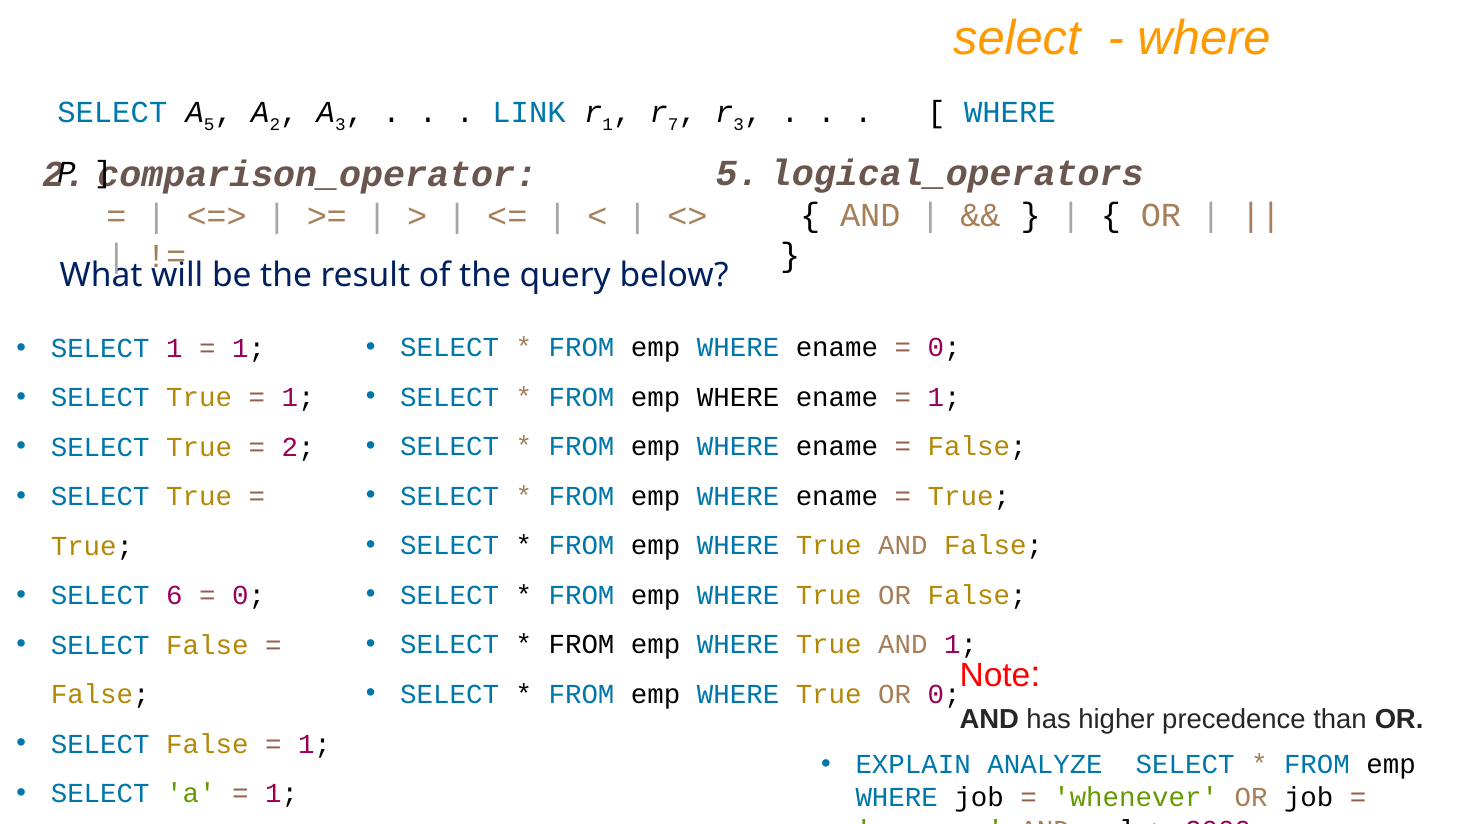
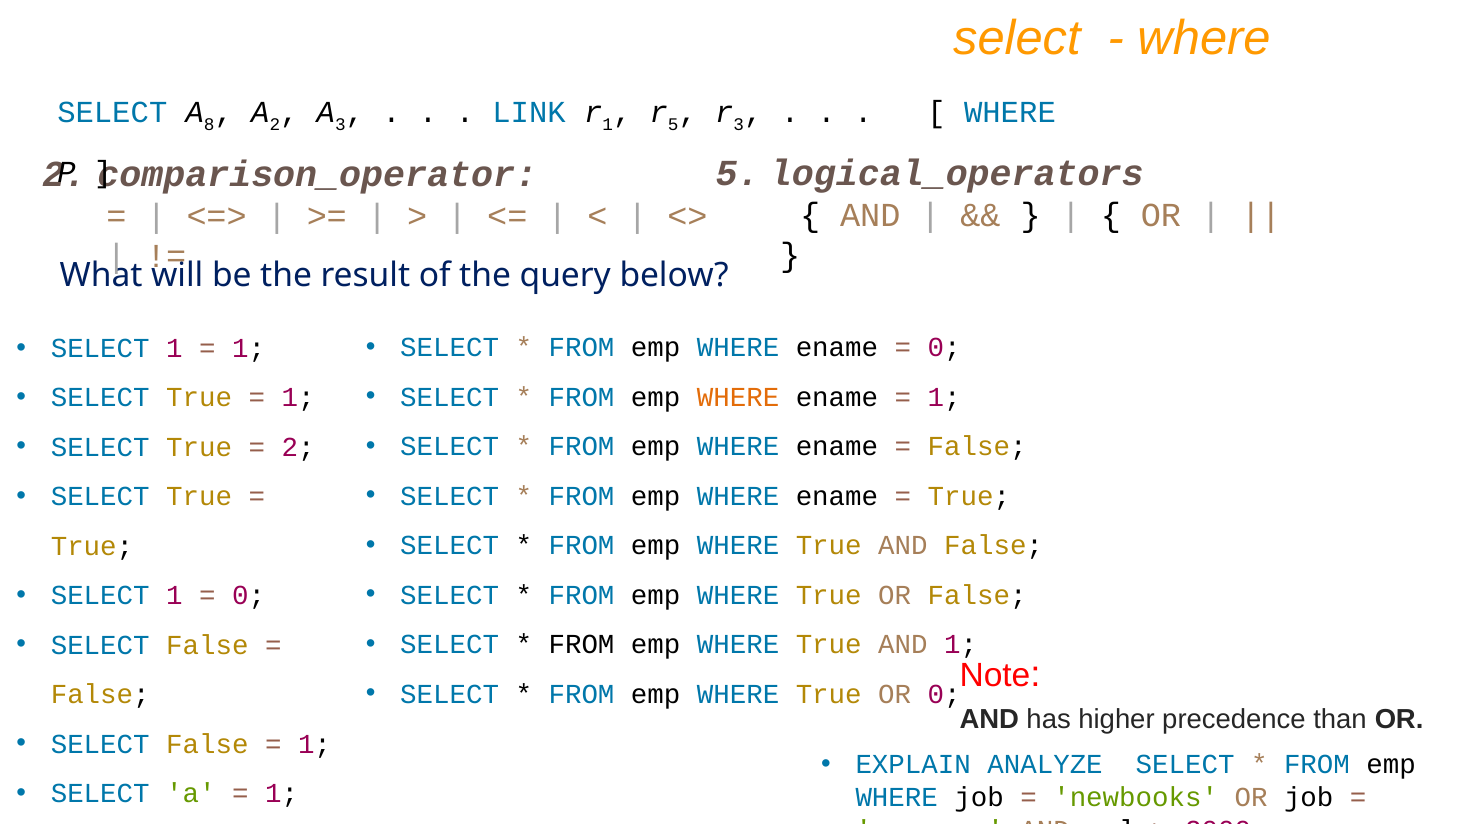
A 5: 5 -> 8 (209, 124)
7: 7 -> 5 (673, 124)
WHERE colour: black -> orange (738, 397)
6: 6 -> 1 (174, 596)
whenever: whenever -> newbooks (1136, 798)
